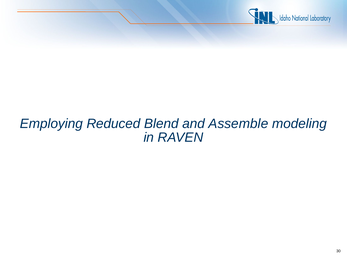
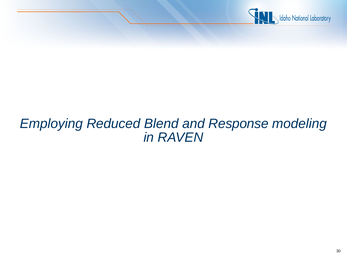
Assemble: Assemble -> Response (238, 124)
